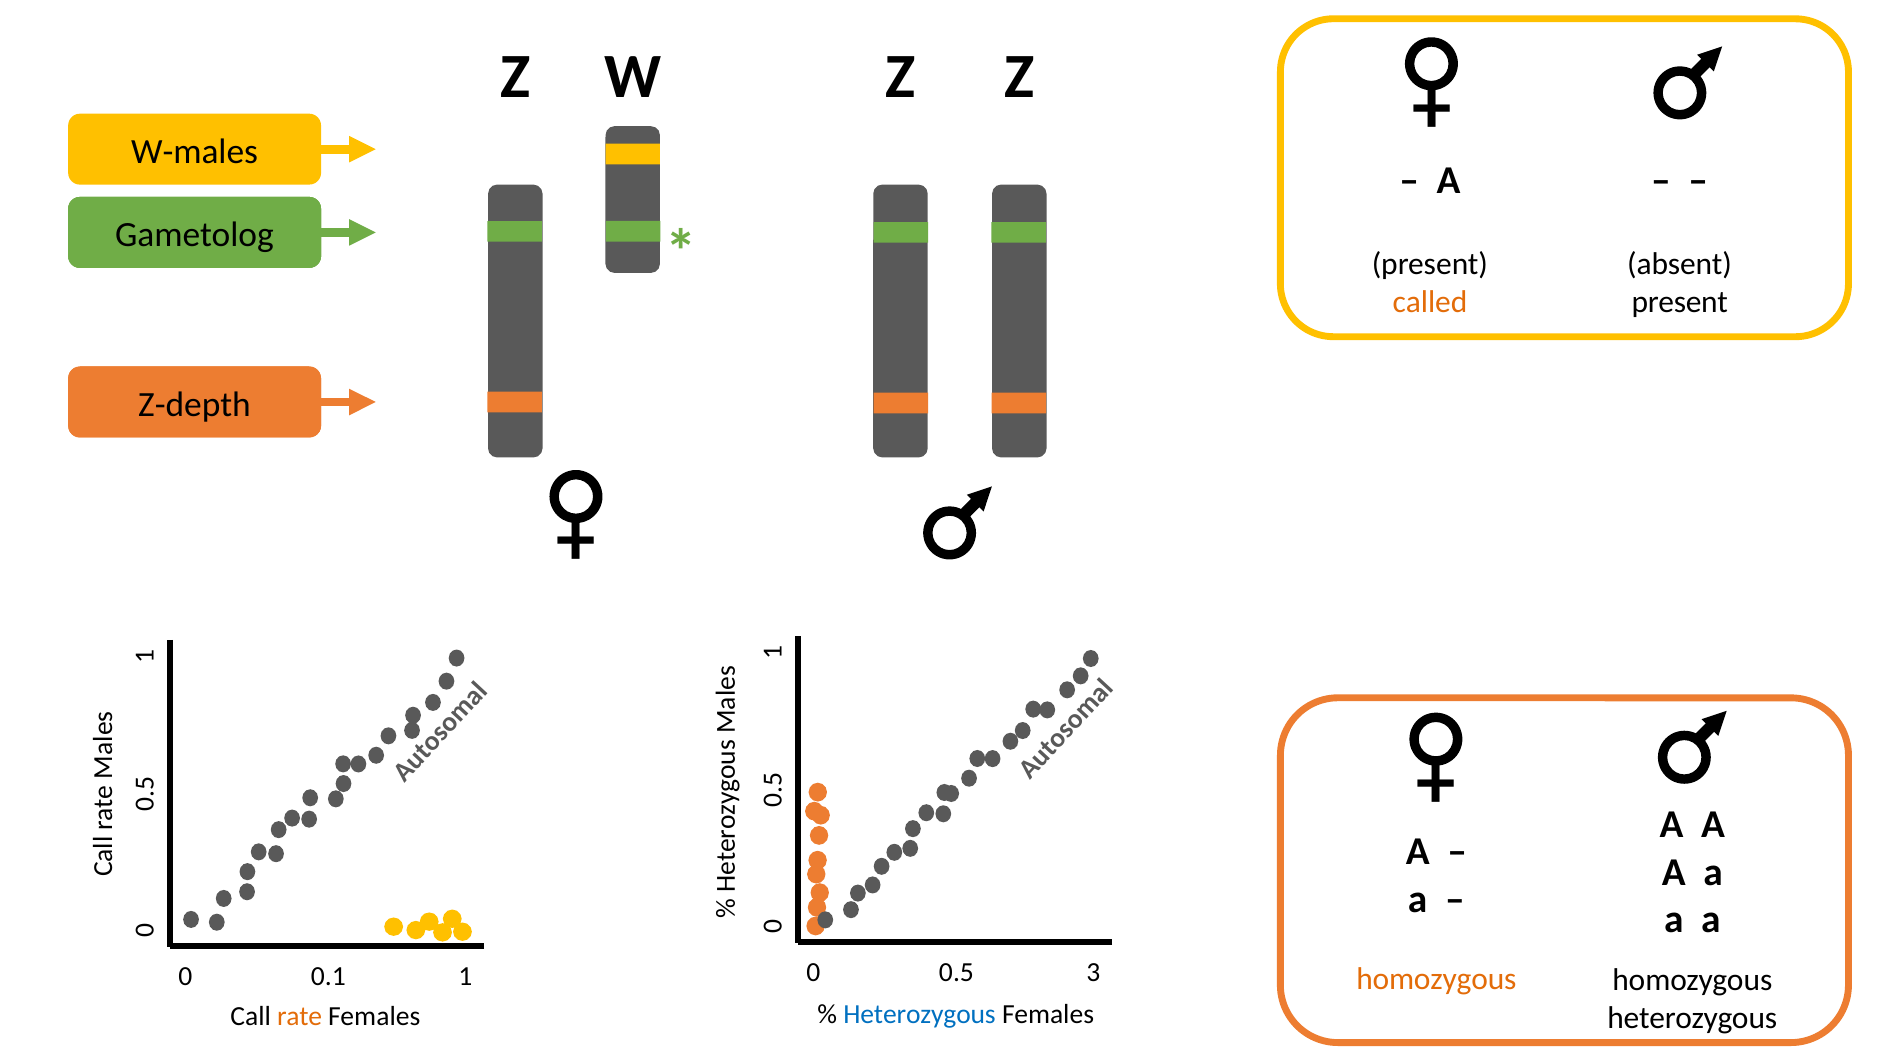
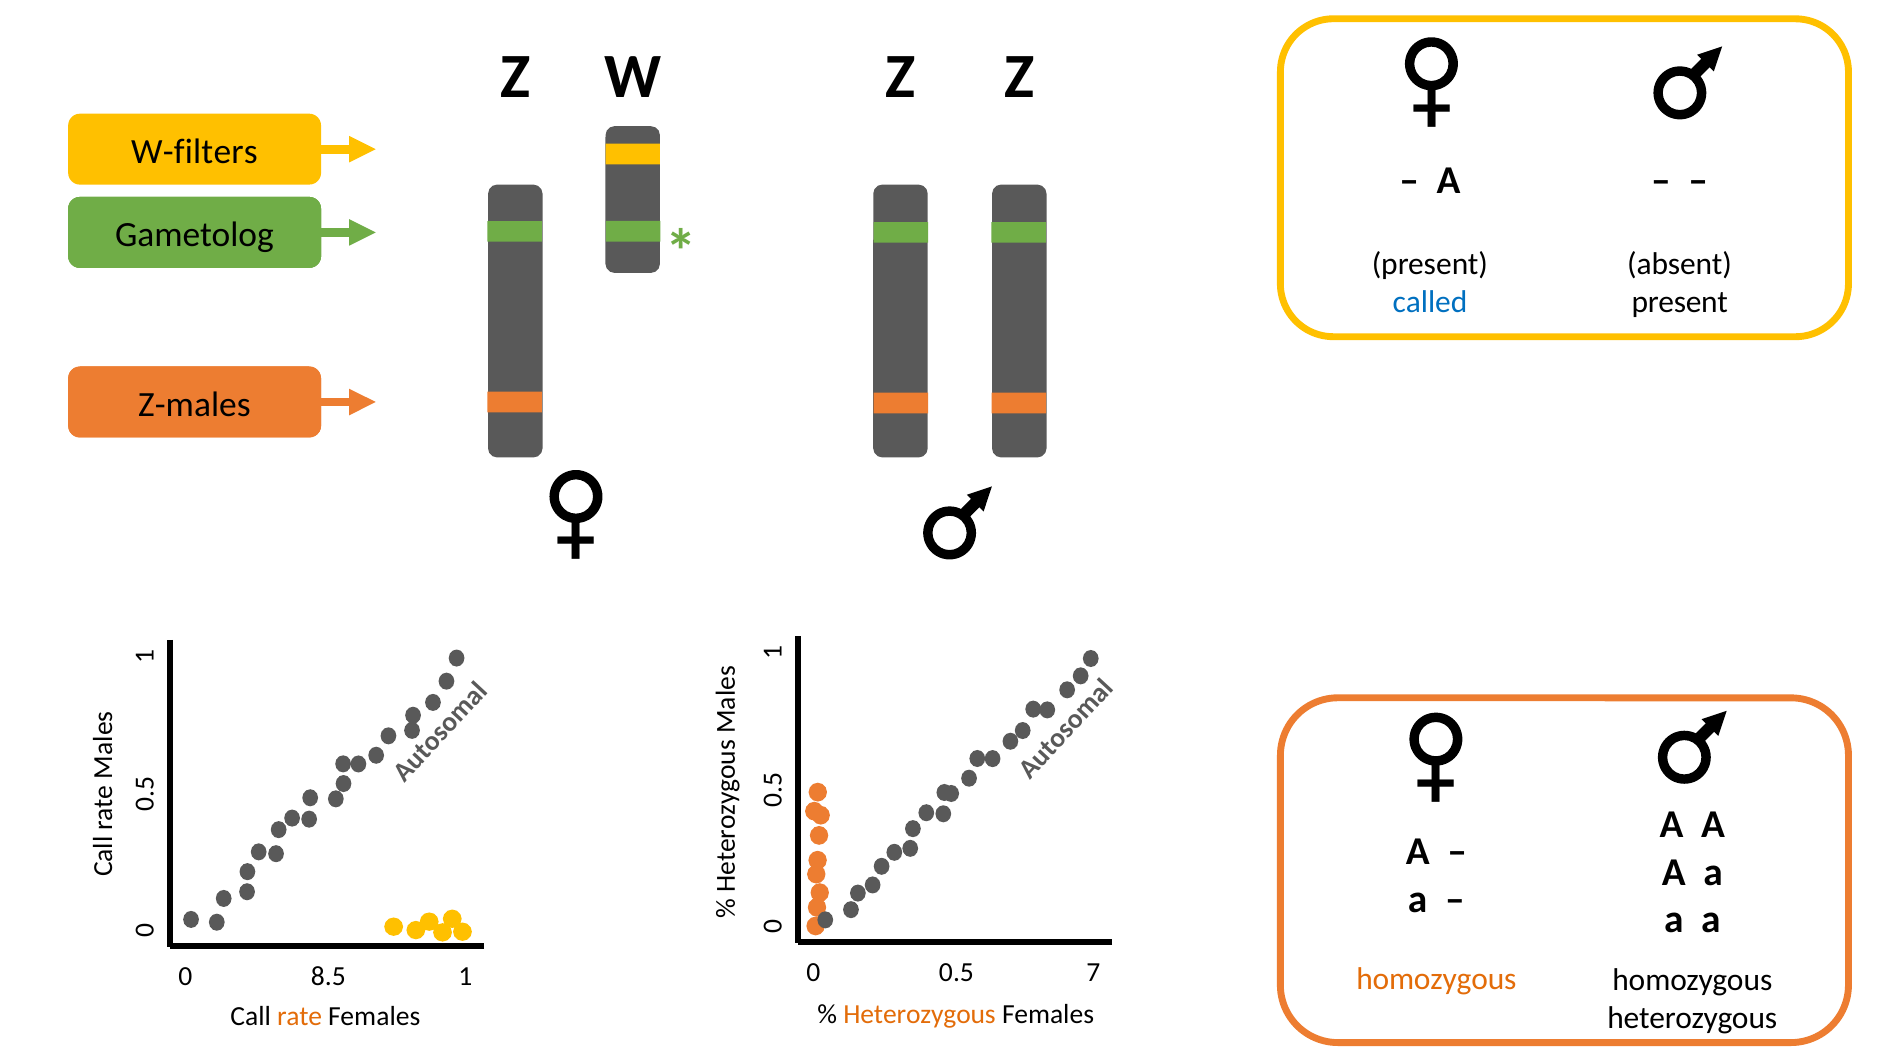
W-males: W-males -> W-filters (194, 152)
called colour: orange -> blue (1430, 302)
Z-depth: Z-depth -> Z-males (194, 404)
3: 3 -> 7 (1093, 972)
0.1: 0.1 -> 8.5 (328, 976)
Heterozygous colour: blue -> orange (920, 1014)
